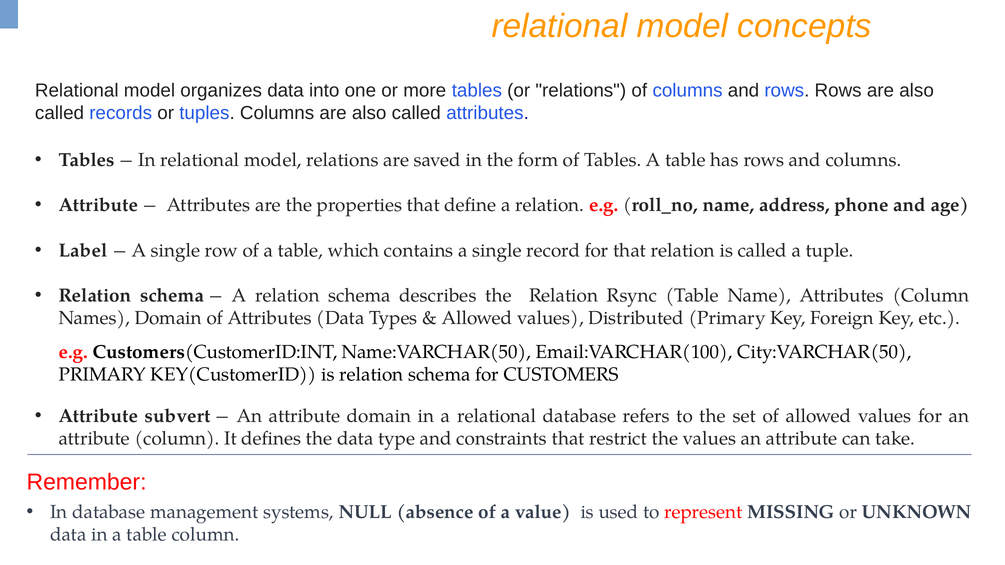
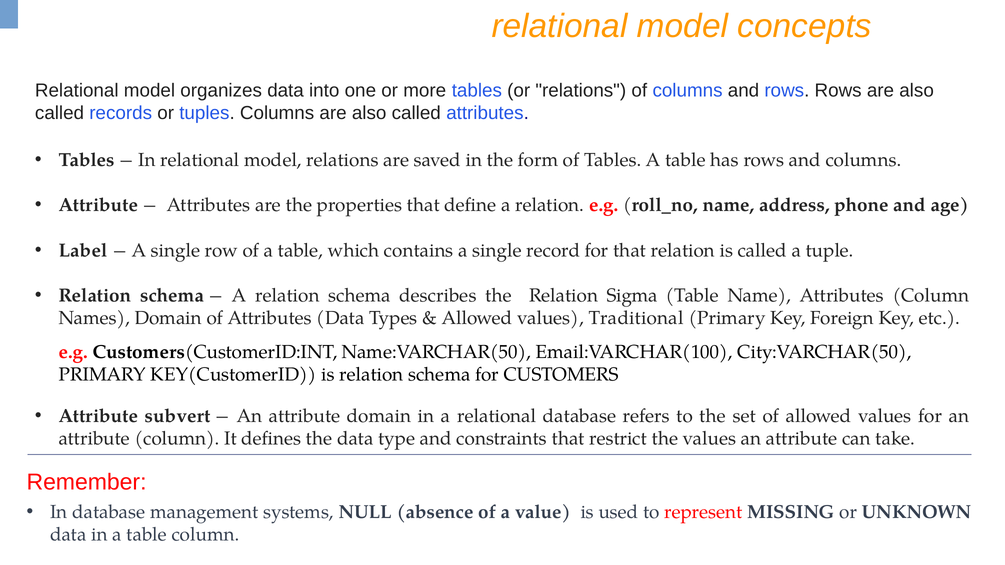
Rsync: Rsync -> Sigma (632, 296)
Distributed: Distributed -> Traditional (636, 318)
